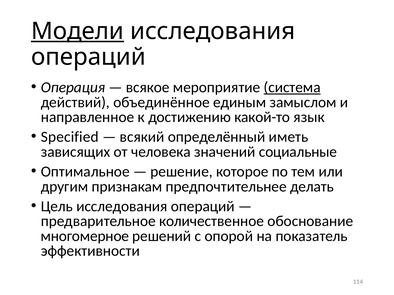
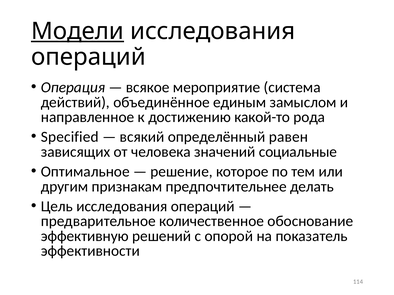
система underline: present -> none (292, 88)
язык: язык -> рода (309, 117)
иметь: иметь -> равен (289, 137)
многомерное: многомерное -> эффективную (85, 236)
